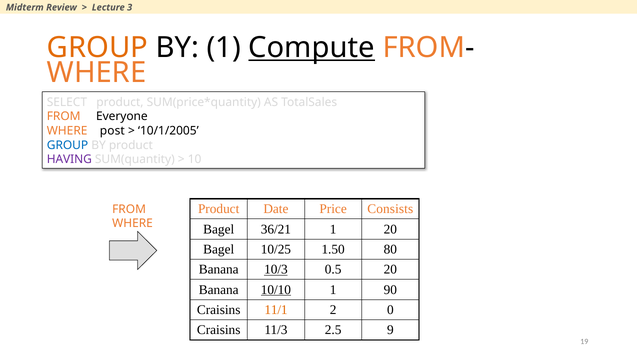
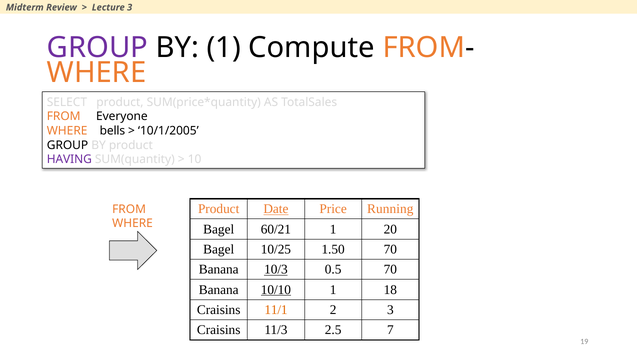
GROUP colour: orange -> purple (98, 48)
Compute underline: present -> none (312, 48)
post: post -> bells (112, 131)
GROUP colour: blue -> black (68, 145)
Date underline: none -> present (276, 209)
Consists: Consists -> Running (390, 209)
36/21: 36/21 -> 60/21 (276, 229)
1.50 80: 80 -> 70 (390, 250)
0.5 20: 20 -> 70 (390, 270)
90: 90 -> 18 (390, 290)
2 0: 0 -> 3 (390, 310)
9: 9 -> 7 (390, 330)
